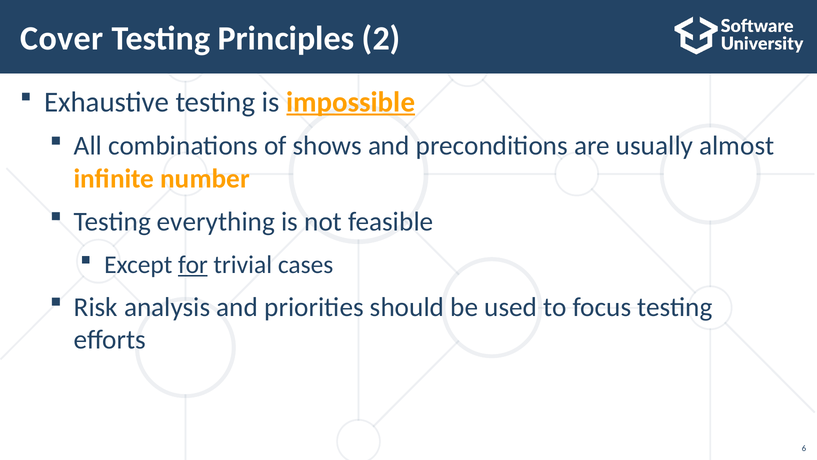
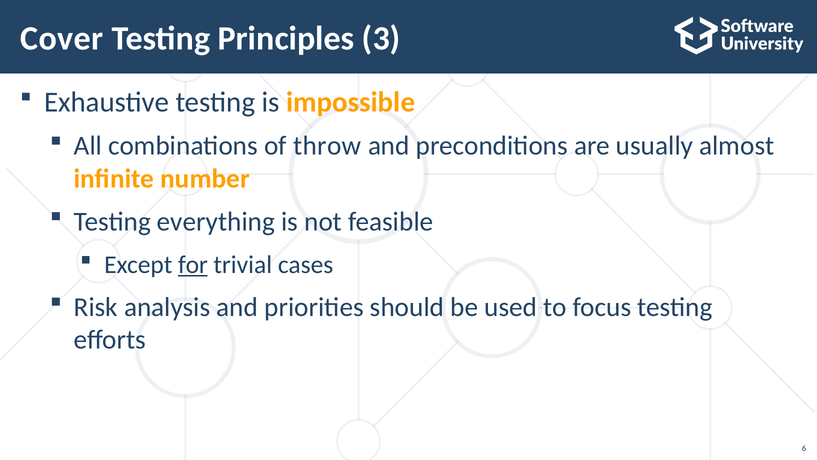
2: 2 -> 3 (381, 39)
impossible underline: present -> none (351, 102)
shows: shows -> throw (327, 146)
